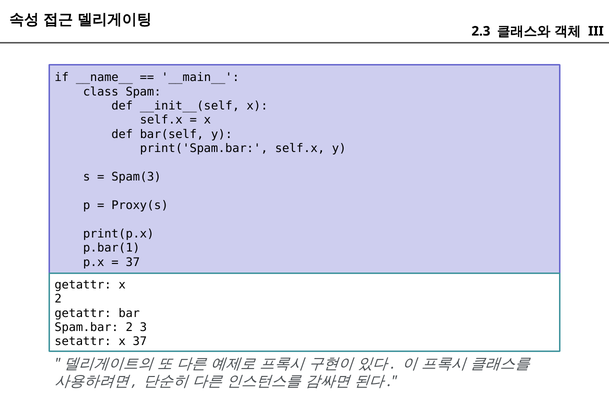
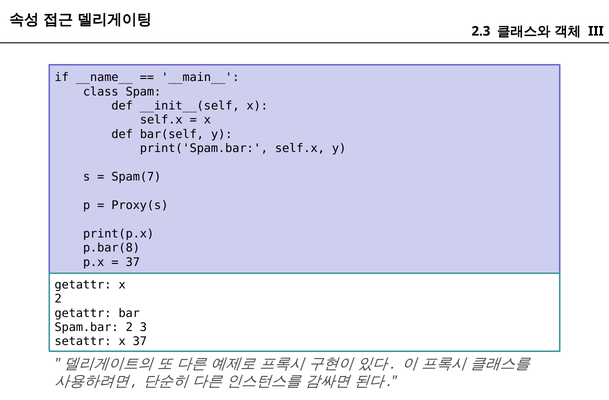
Spam(3: Spam(3 -> Spam(7 (136, 177)
p.bar(1: p.bar(1 -> p.bar(8 (111, 248)
